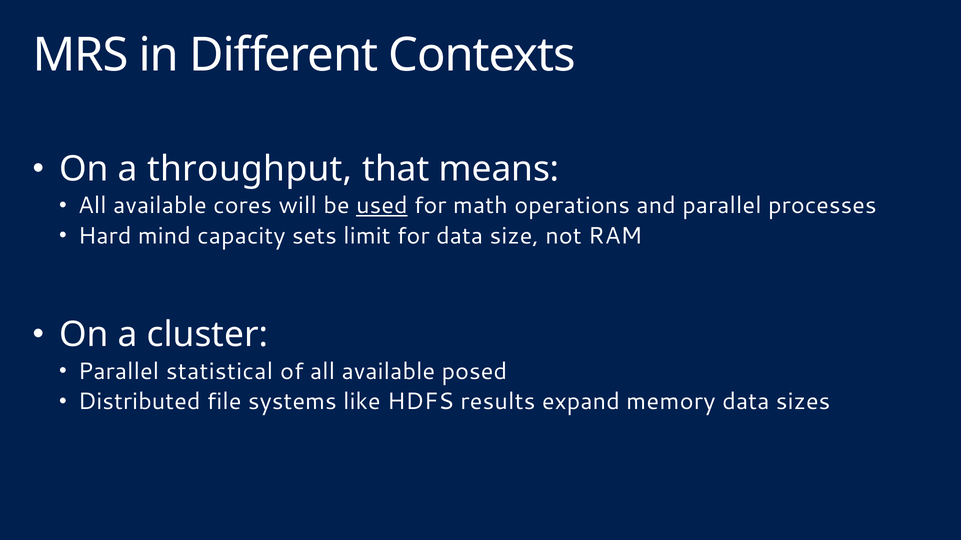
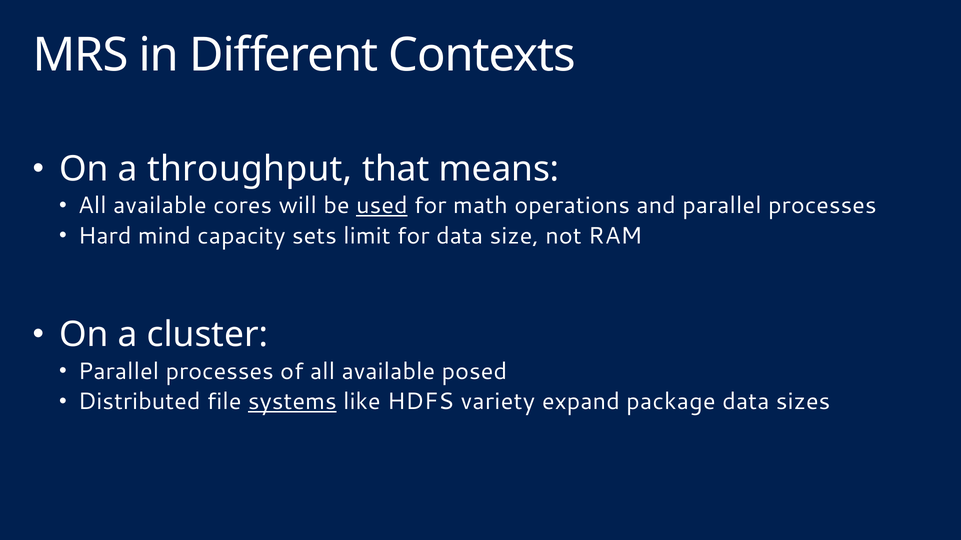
statistical: statistical -> processes (220, 372)
systems underline: none -> present (292, 402)
results: results -> variety (498, 402)
memory: memory -> package (671, 402)
